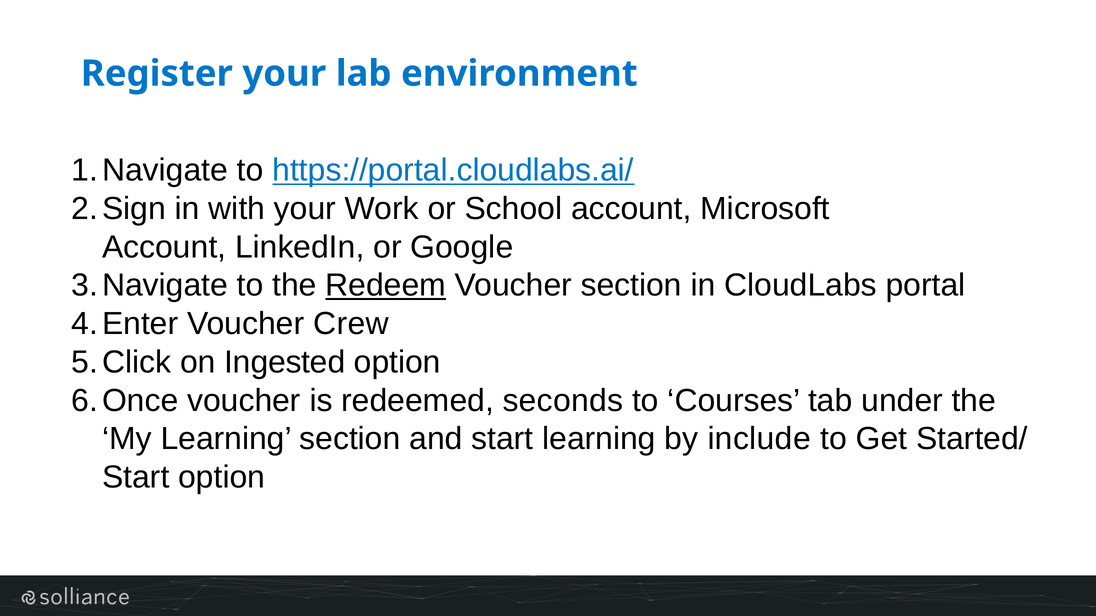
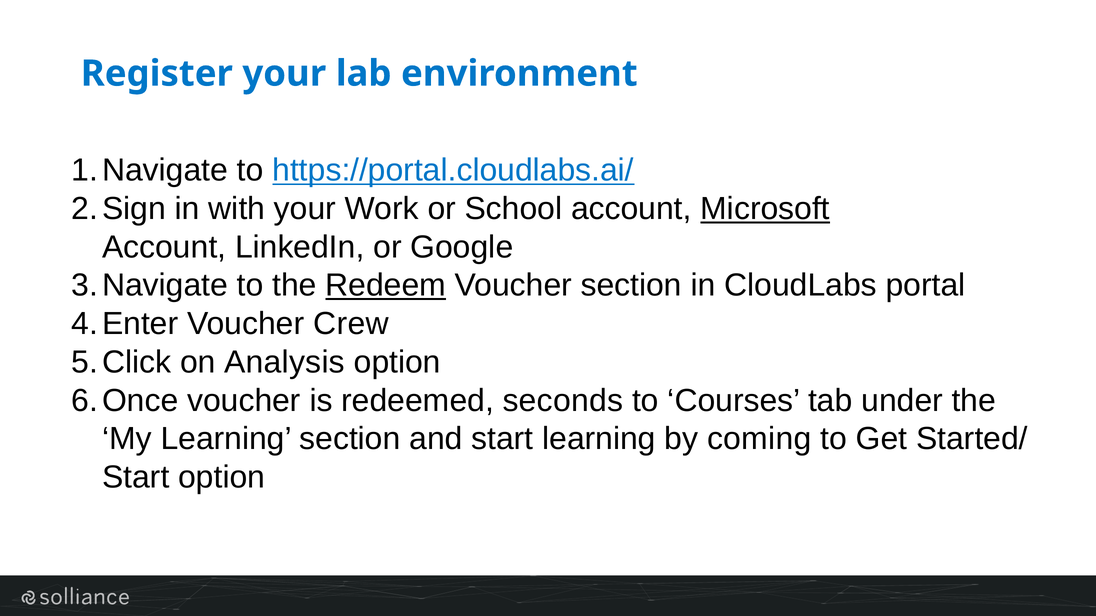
Microsoft underline: none -> present (765, 209)
Ingested: Ingested -> Analysis (285, 362)
include: include -> coming (759, 439)
